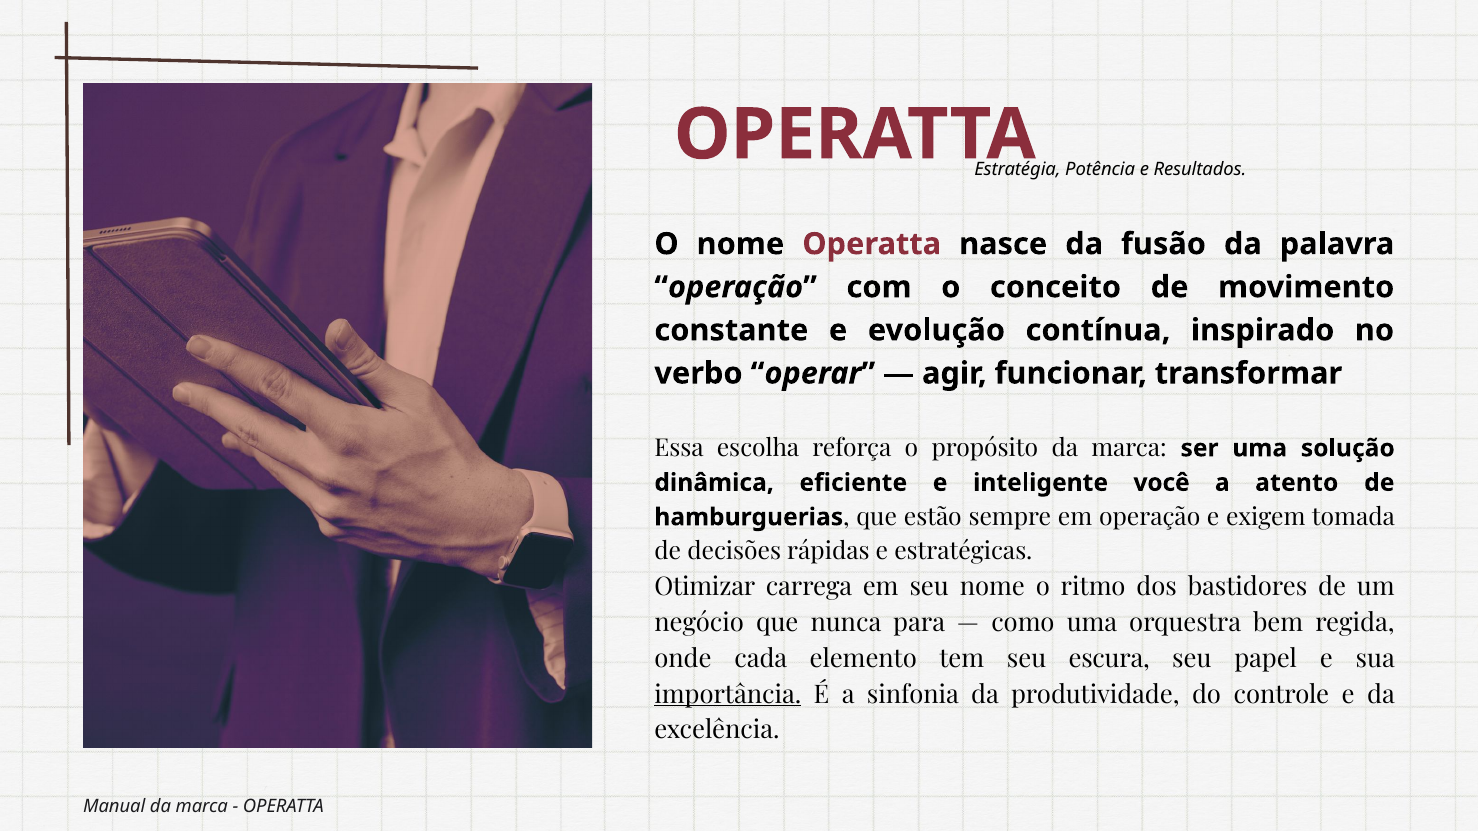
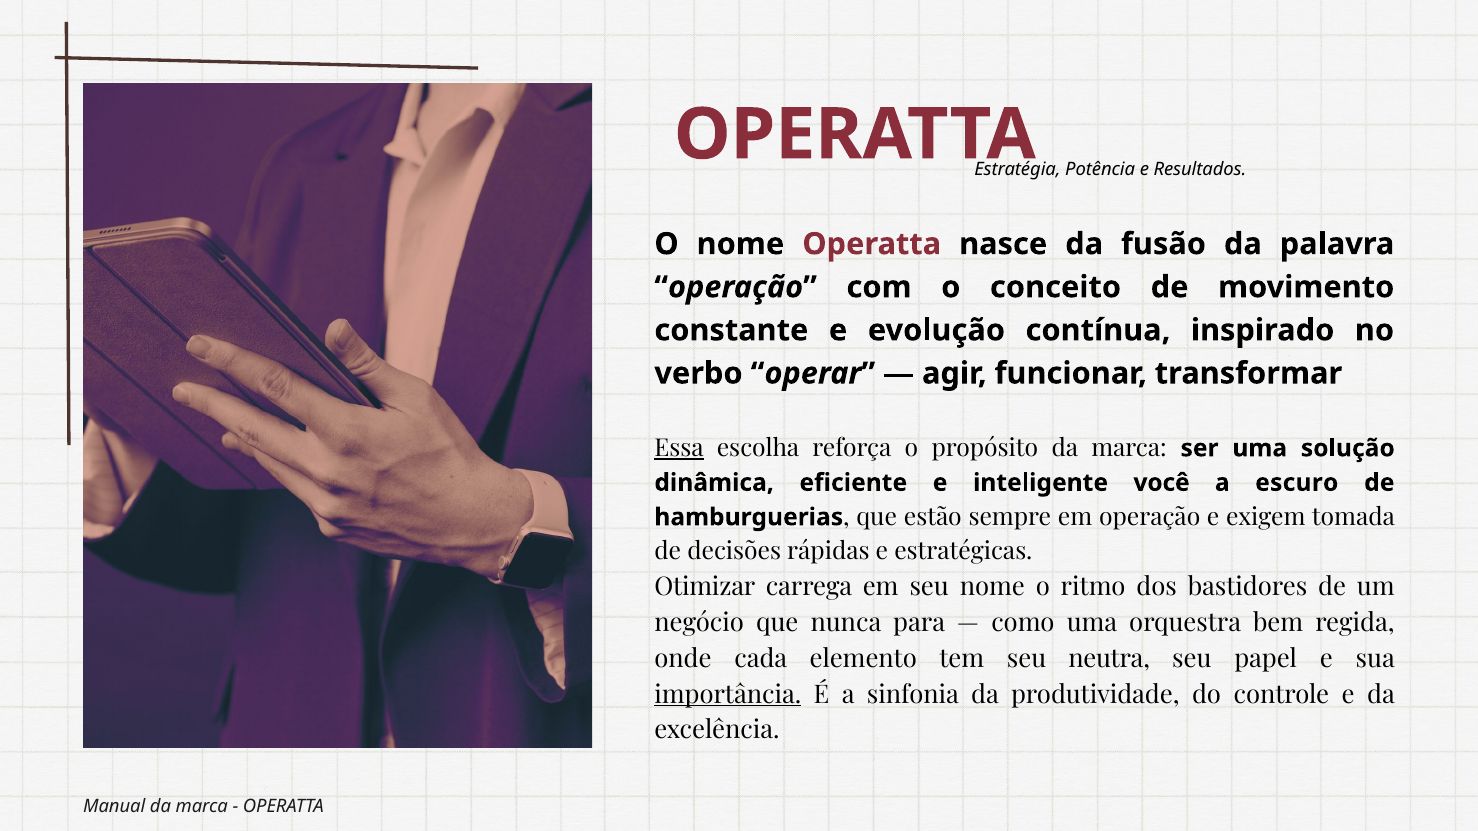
Essa underline: none -> present (679, 448)
atento: atento -> escuro (1297, 483)
escura: escura -> neutra (1109, 659)
